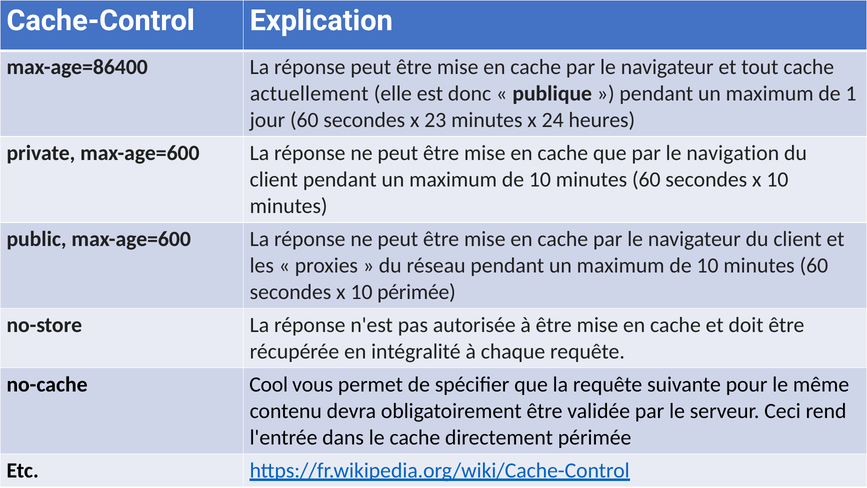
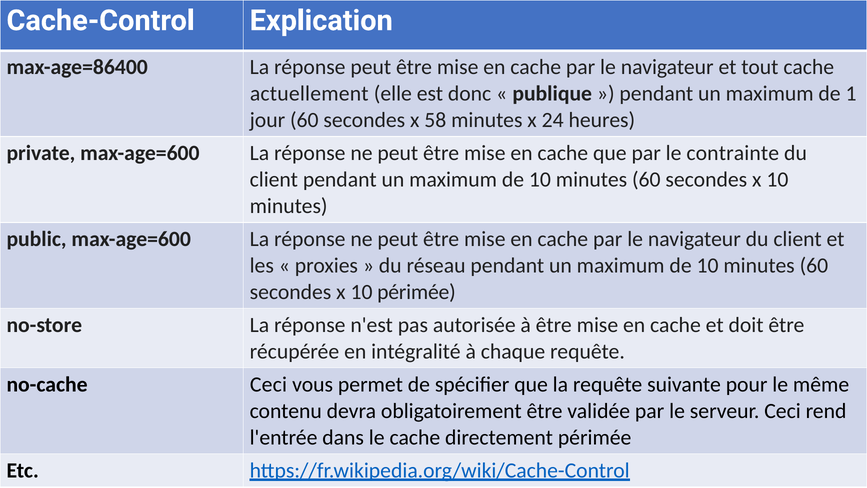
23: 23 -> 58 (435, 120)
navigation: navigation -> contrainte (733, 153)
no-cache Cool: Cool -> Ceci (268, 384)
